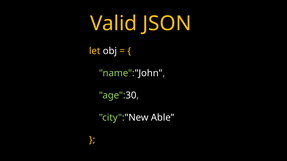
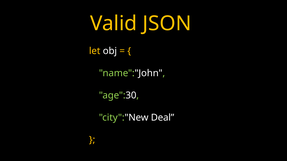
Able: Able -> Deal (163, 118)
